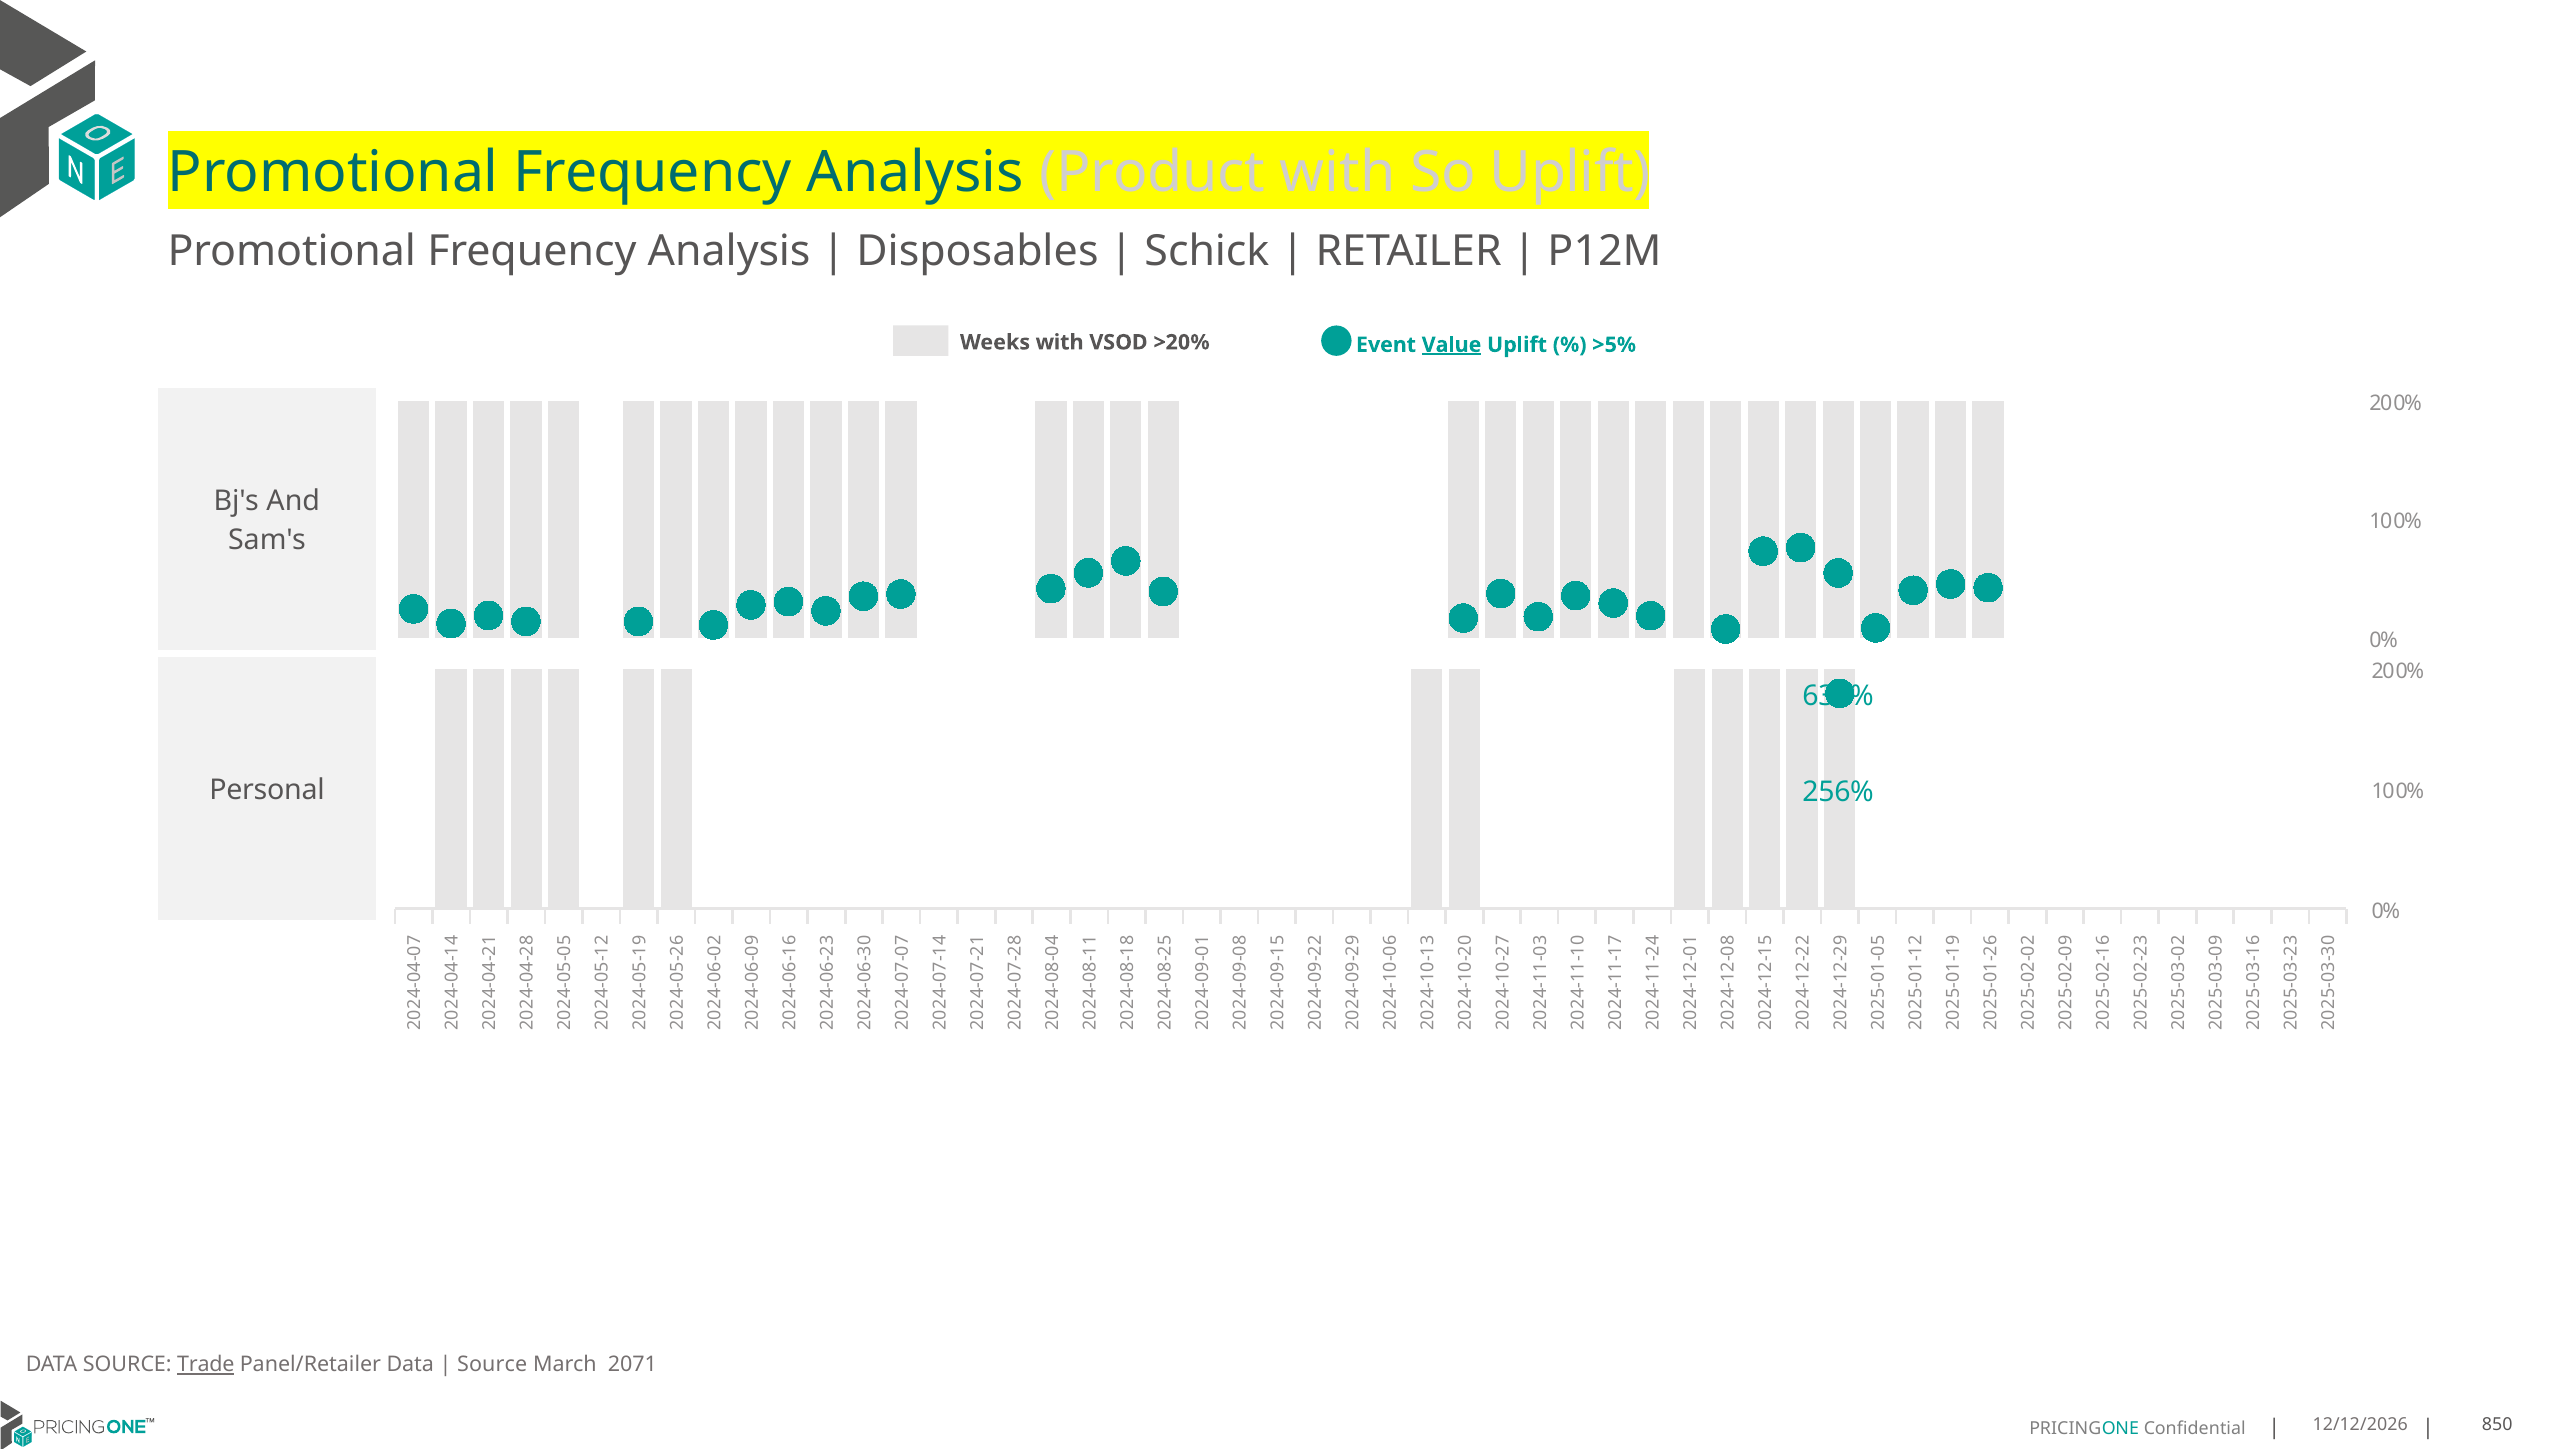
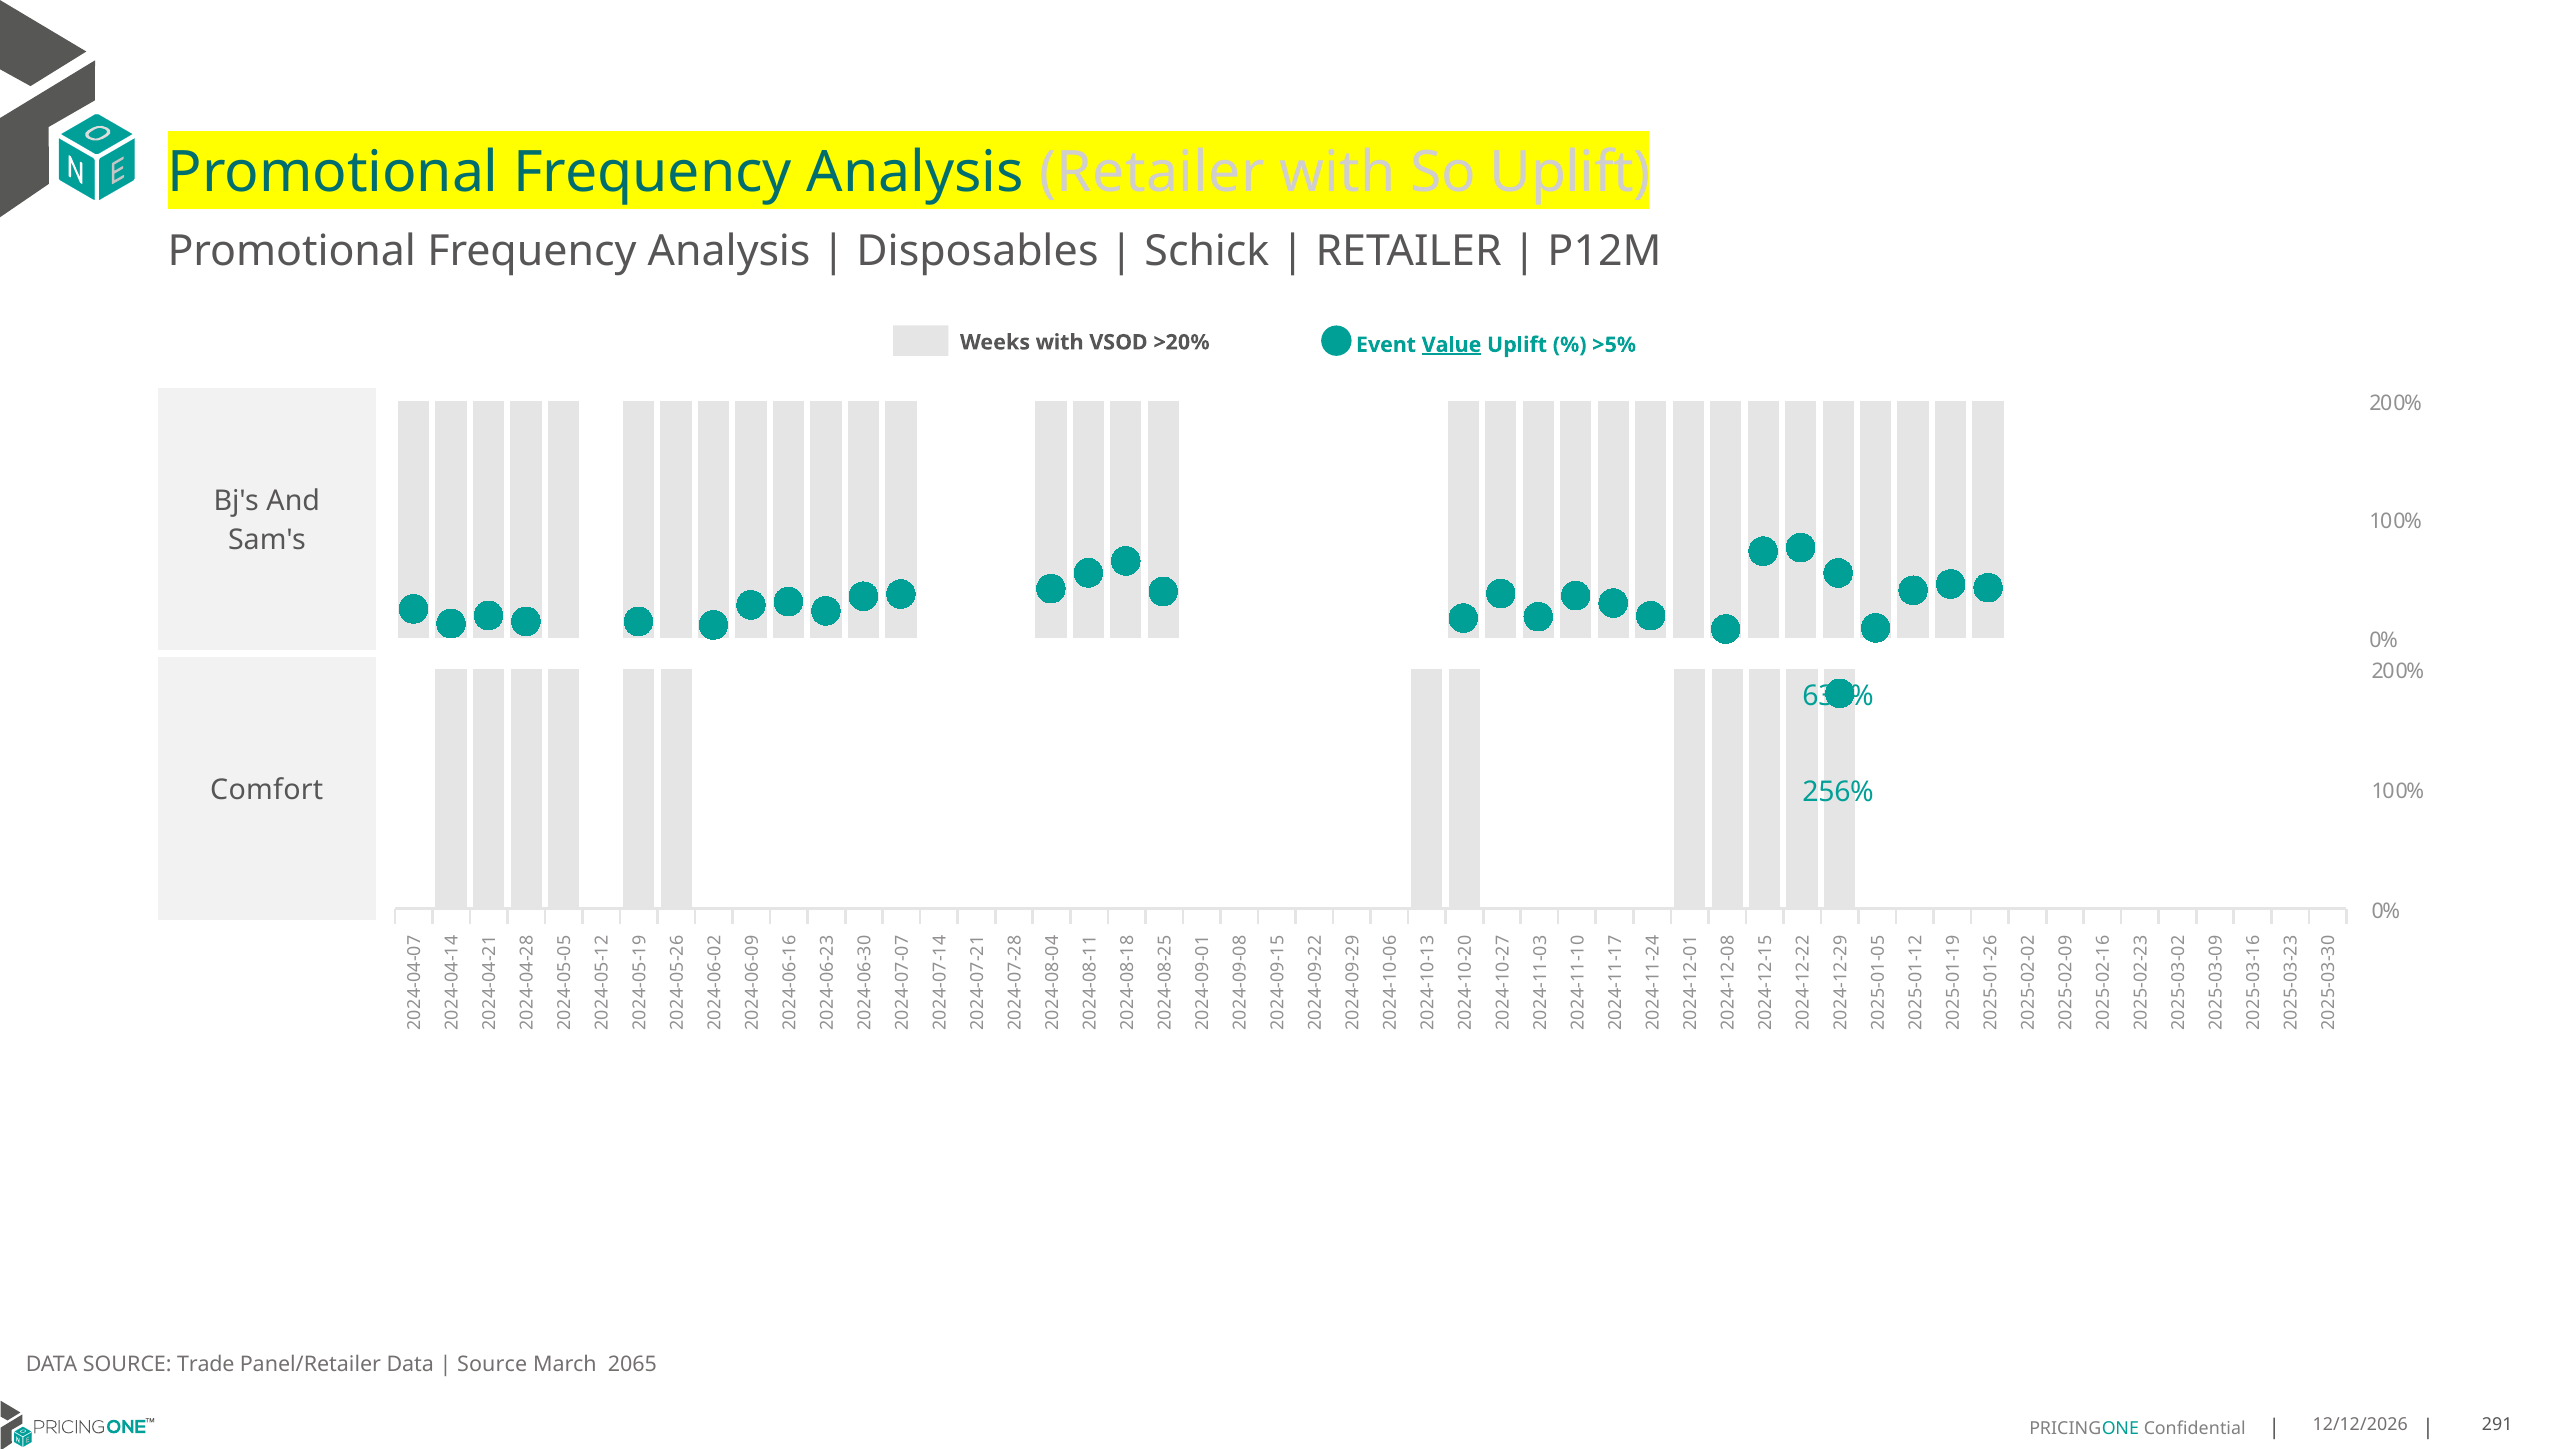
Analysis Product: Product -> Retailer (1152, 173)
Personal: Personal -> Comfort (267, 790)
Trade underline: present -> none (206, 1365)
2071: 2071 -> 2065 (632, 1365)
850: 850 -> 291 (2497, 1425)
